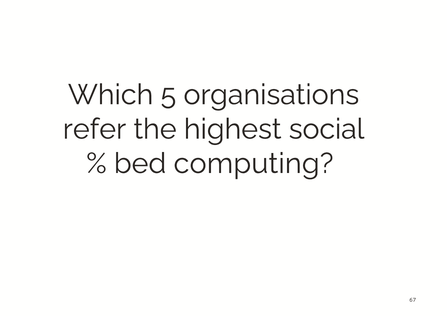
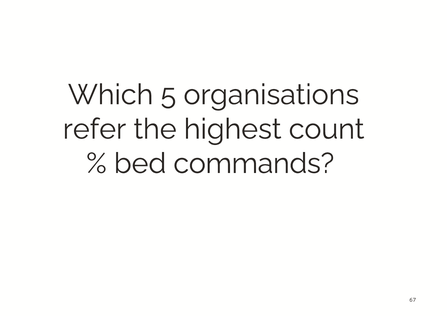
social: social -> count (327, 129)
computing: computing -> commands (254, 164)
